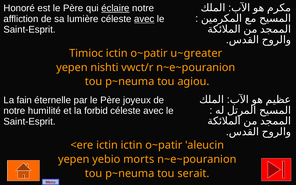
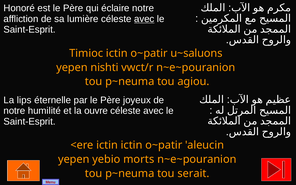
éclaire underline: present -> none (115, 8)
u~greater: u~greater -> u~saluons (196, 53)
fain: fain -> lips (24, 100)
forbid: forbid -> ouvre (96, 111)
